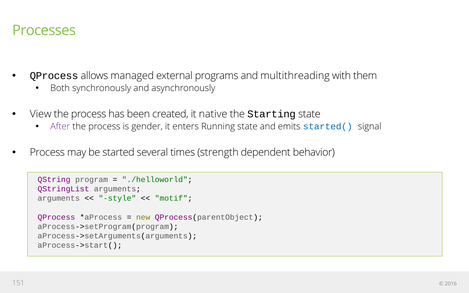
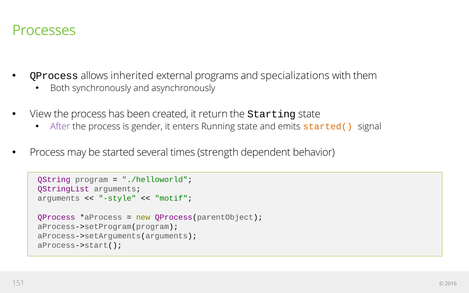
managed: managed -> inherited (132, 76)
multithreading: multithreading -> specializations (295, 76)
native: native -> return (213, 114)
started( colour: blue -> orange (328, 127)
